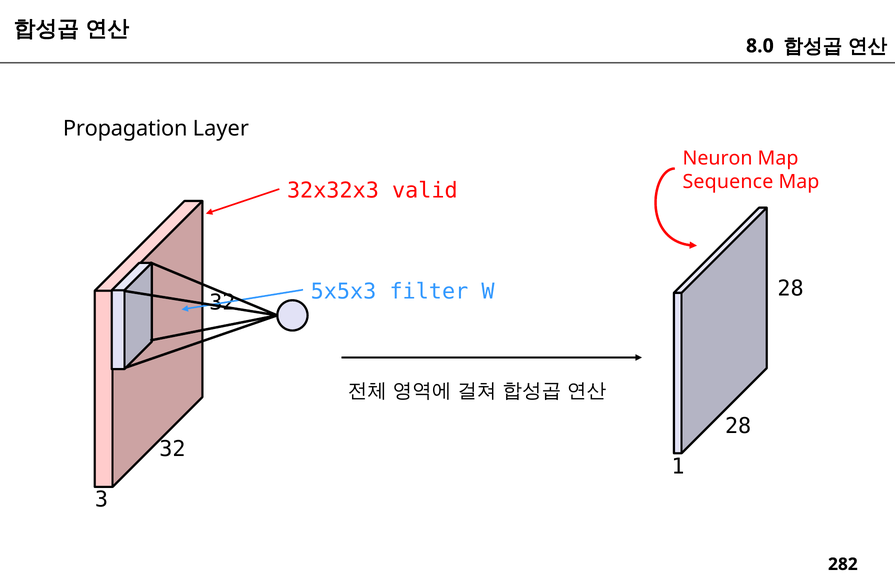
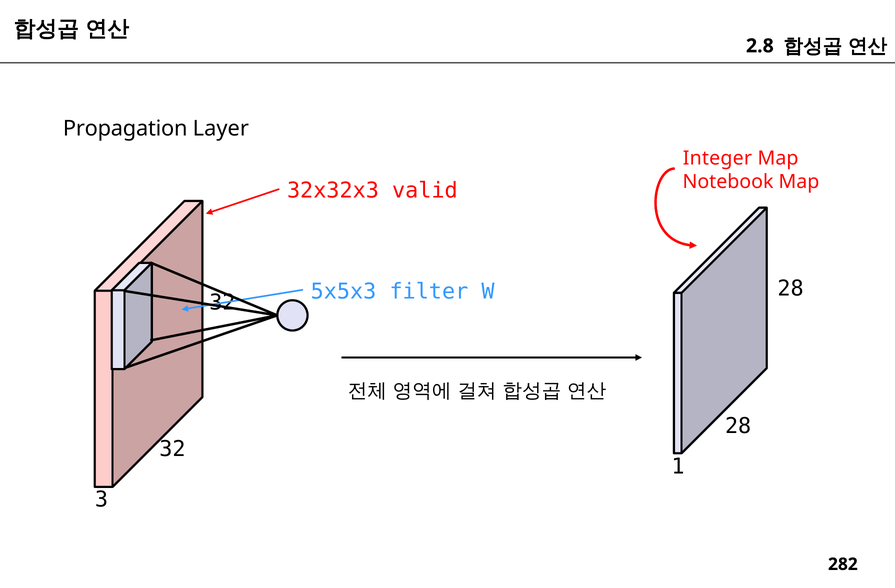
8.0: 8.0 -> 2.8 (760, 46)
Neuron: Neuron -> Integer (717, 158)
Sequence: Sequence -> Notebook (728, 182)
